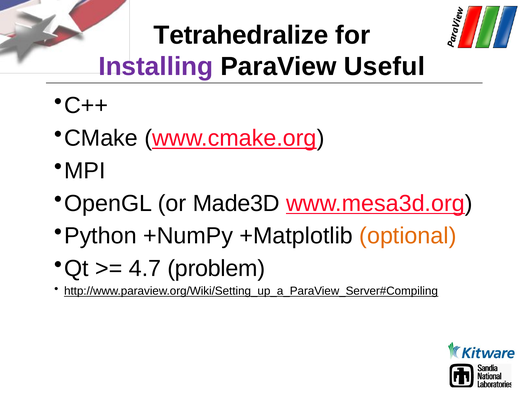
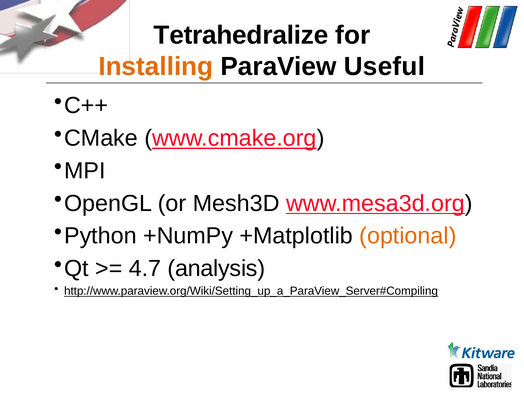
Installing colour: purple -> orange (156, 67)
Made3D: Made3D -> Mesh3D (236, 203)
problem: problem -> analysis (216, 269)
